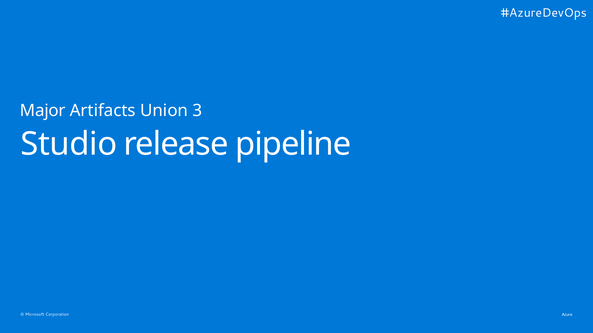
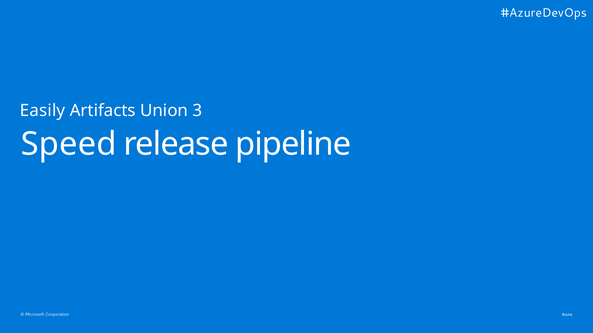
Major: Major -> Easily (43, 111)
Studio: Studio -> Speed (69, 144)
